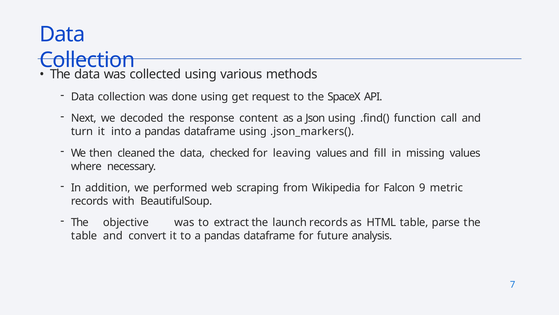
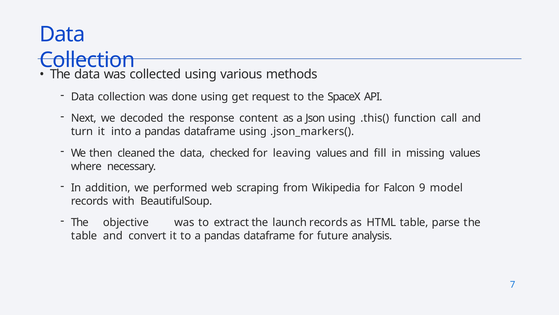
.find(: .find( -> .this( (375, 118)
metric: metric -> model (446, 187)
